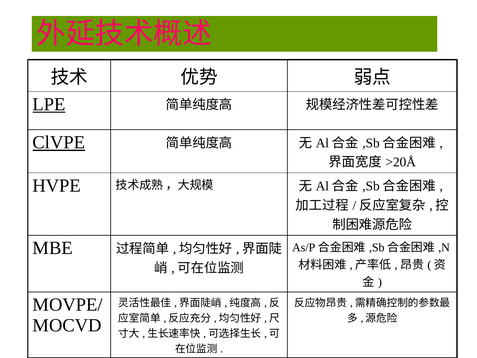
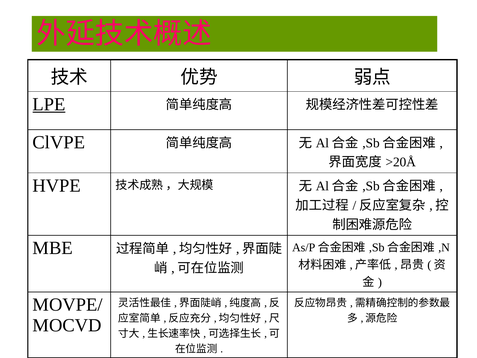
ClVPE underline: present -> none (59, 142)
